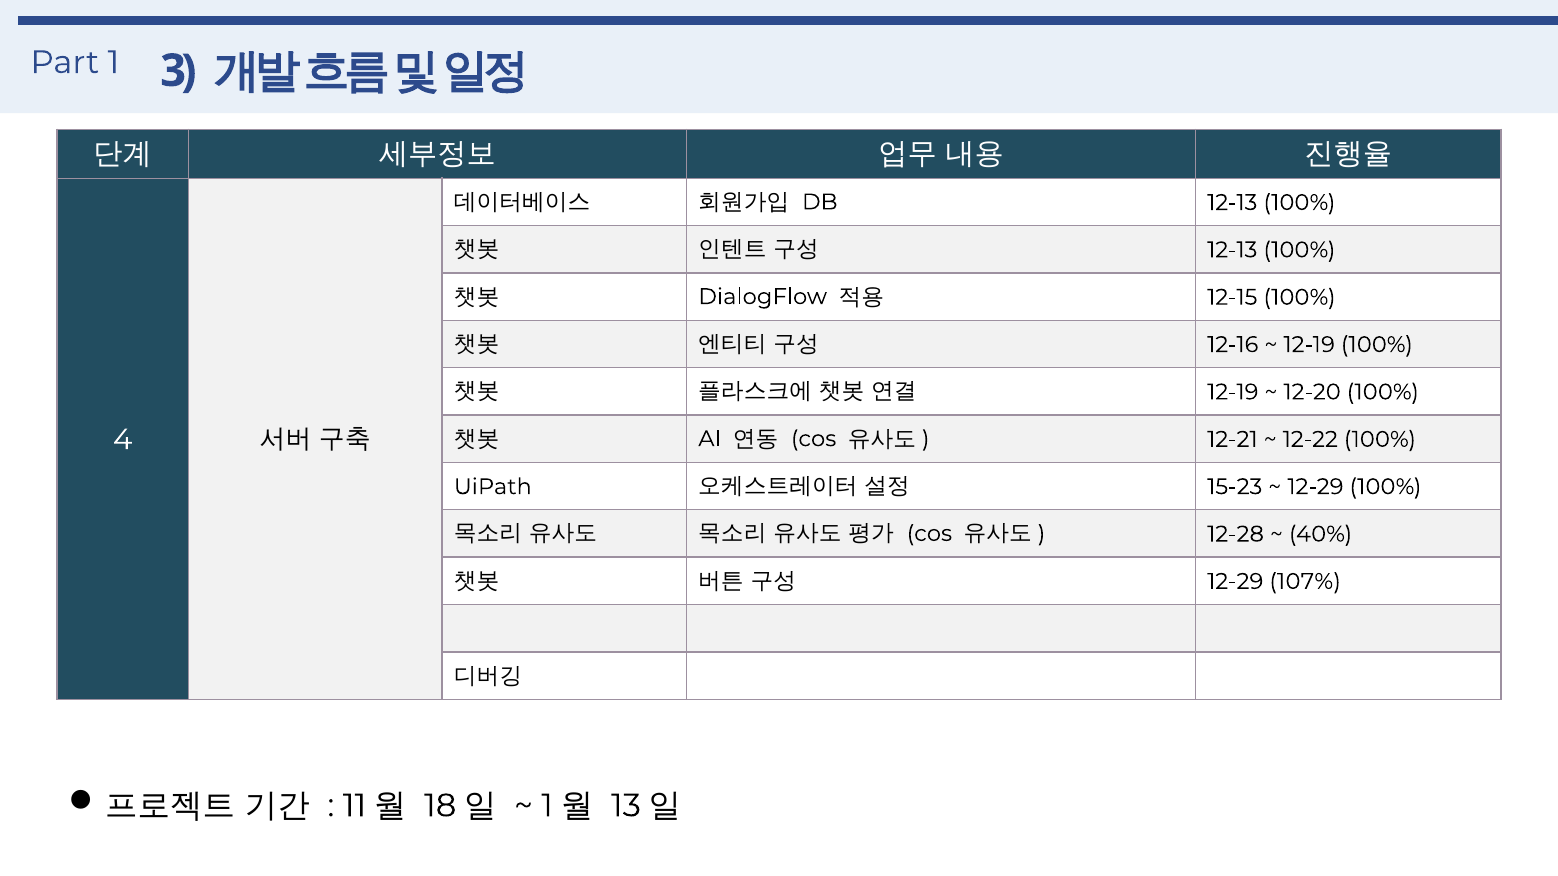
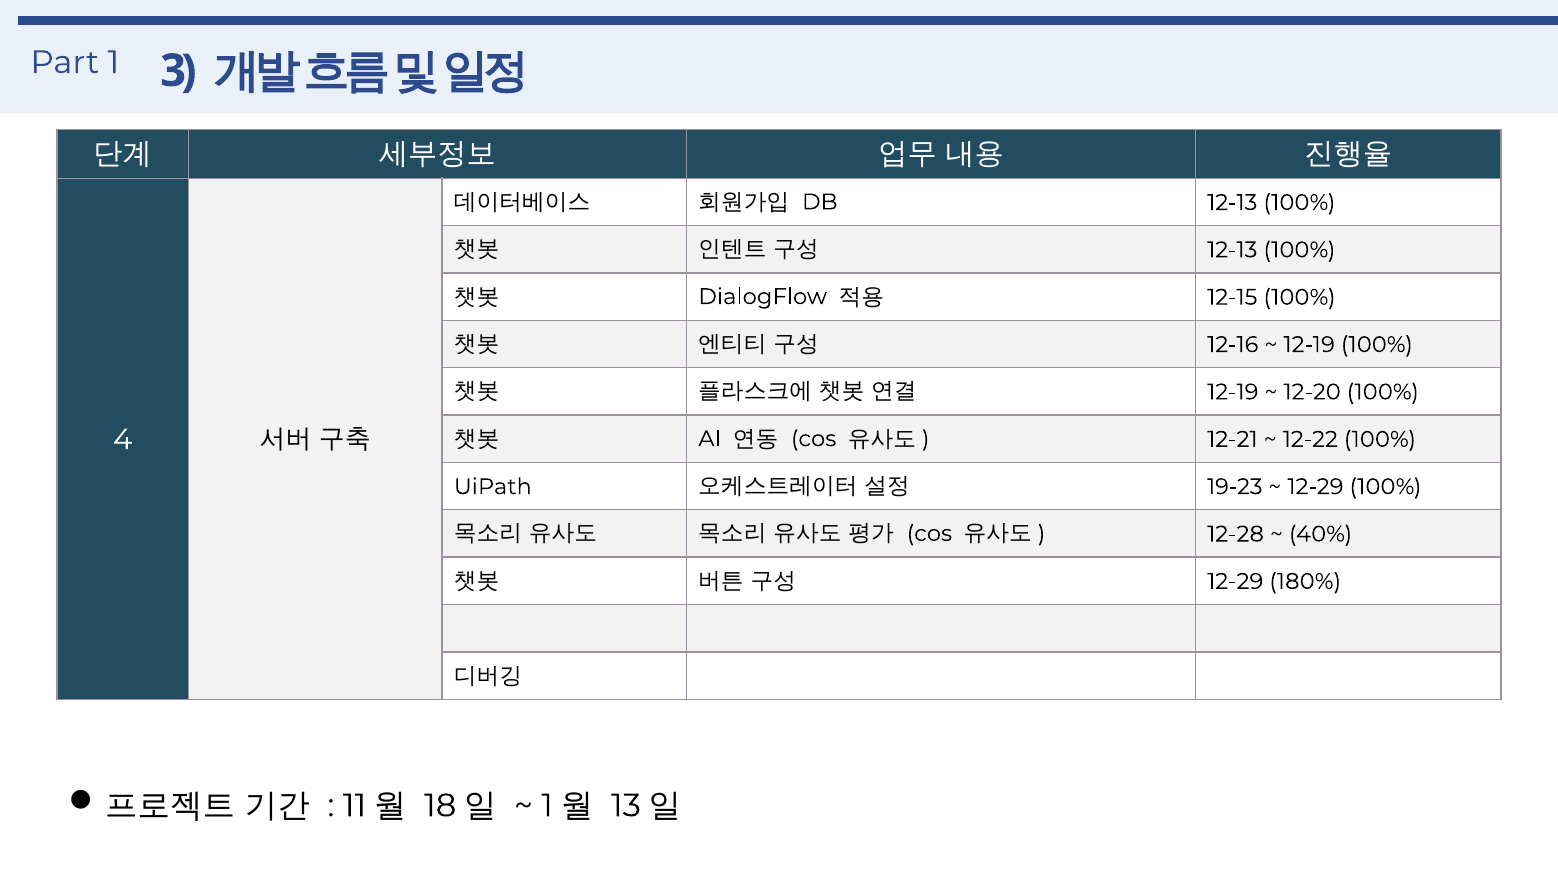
15-23: 15-23 -> 19-23 (1235, 487)
107%: 107% -> 180% (1305, 582)
